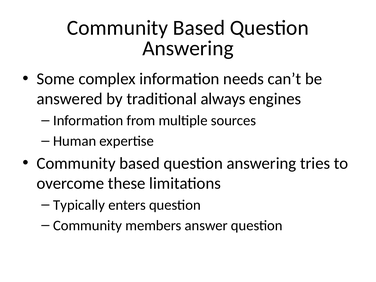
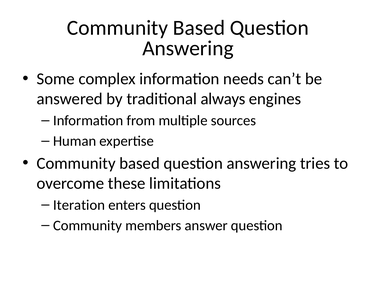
Typically: Typically -> Iteration (79, 205)
